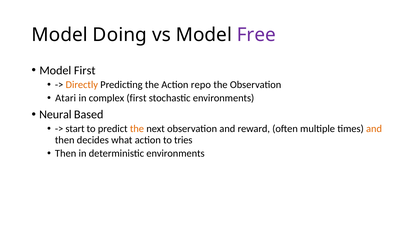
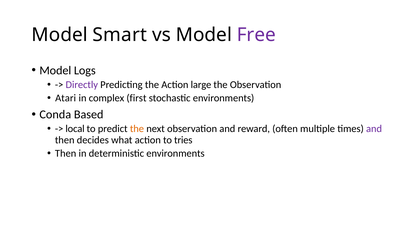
Doing: Doing -> Smart (120, 35)
Model First: First -> Logs (85, 70)
Directly colour: orange -> purple (82, 84)
repo: repo -> large (201, 84)
Neural: Neural -> Conda (55, 114)
start: start -> local (75, 129)
and colour: orange -> purple (374, 129)
